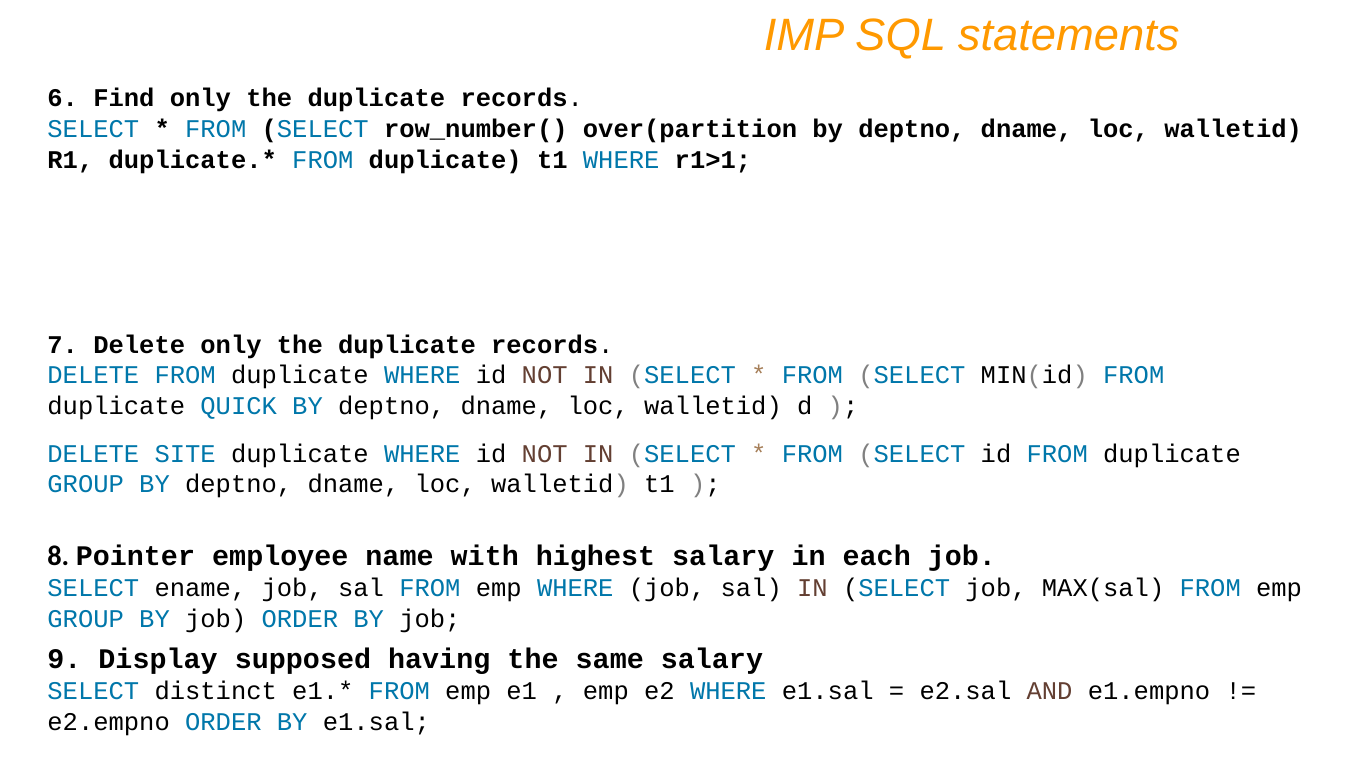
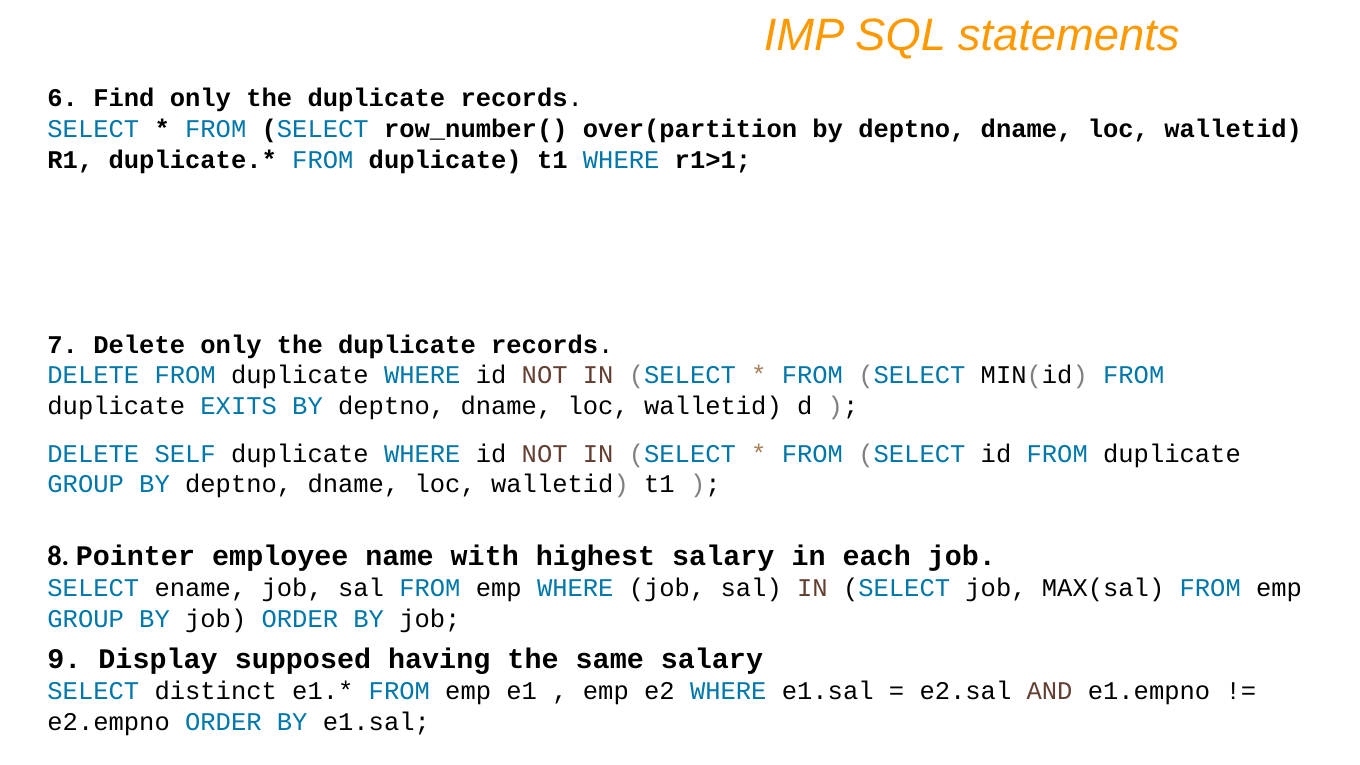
QUICK: QUICK -> EXITS (239, 406)
SITE: SITE -> SELF (185, 454)
